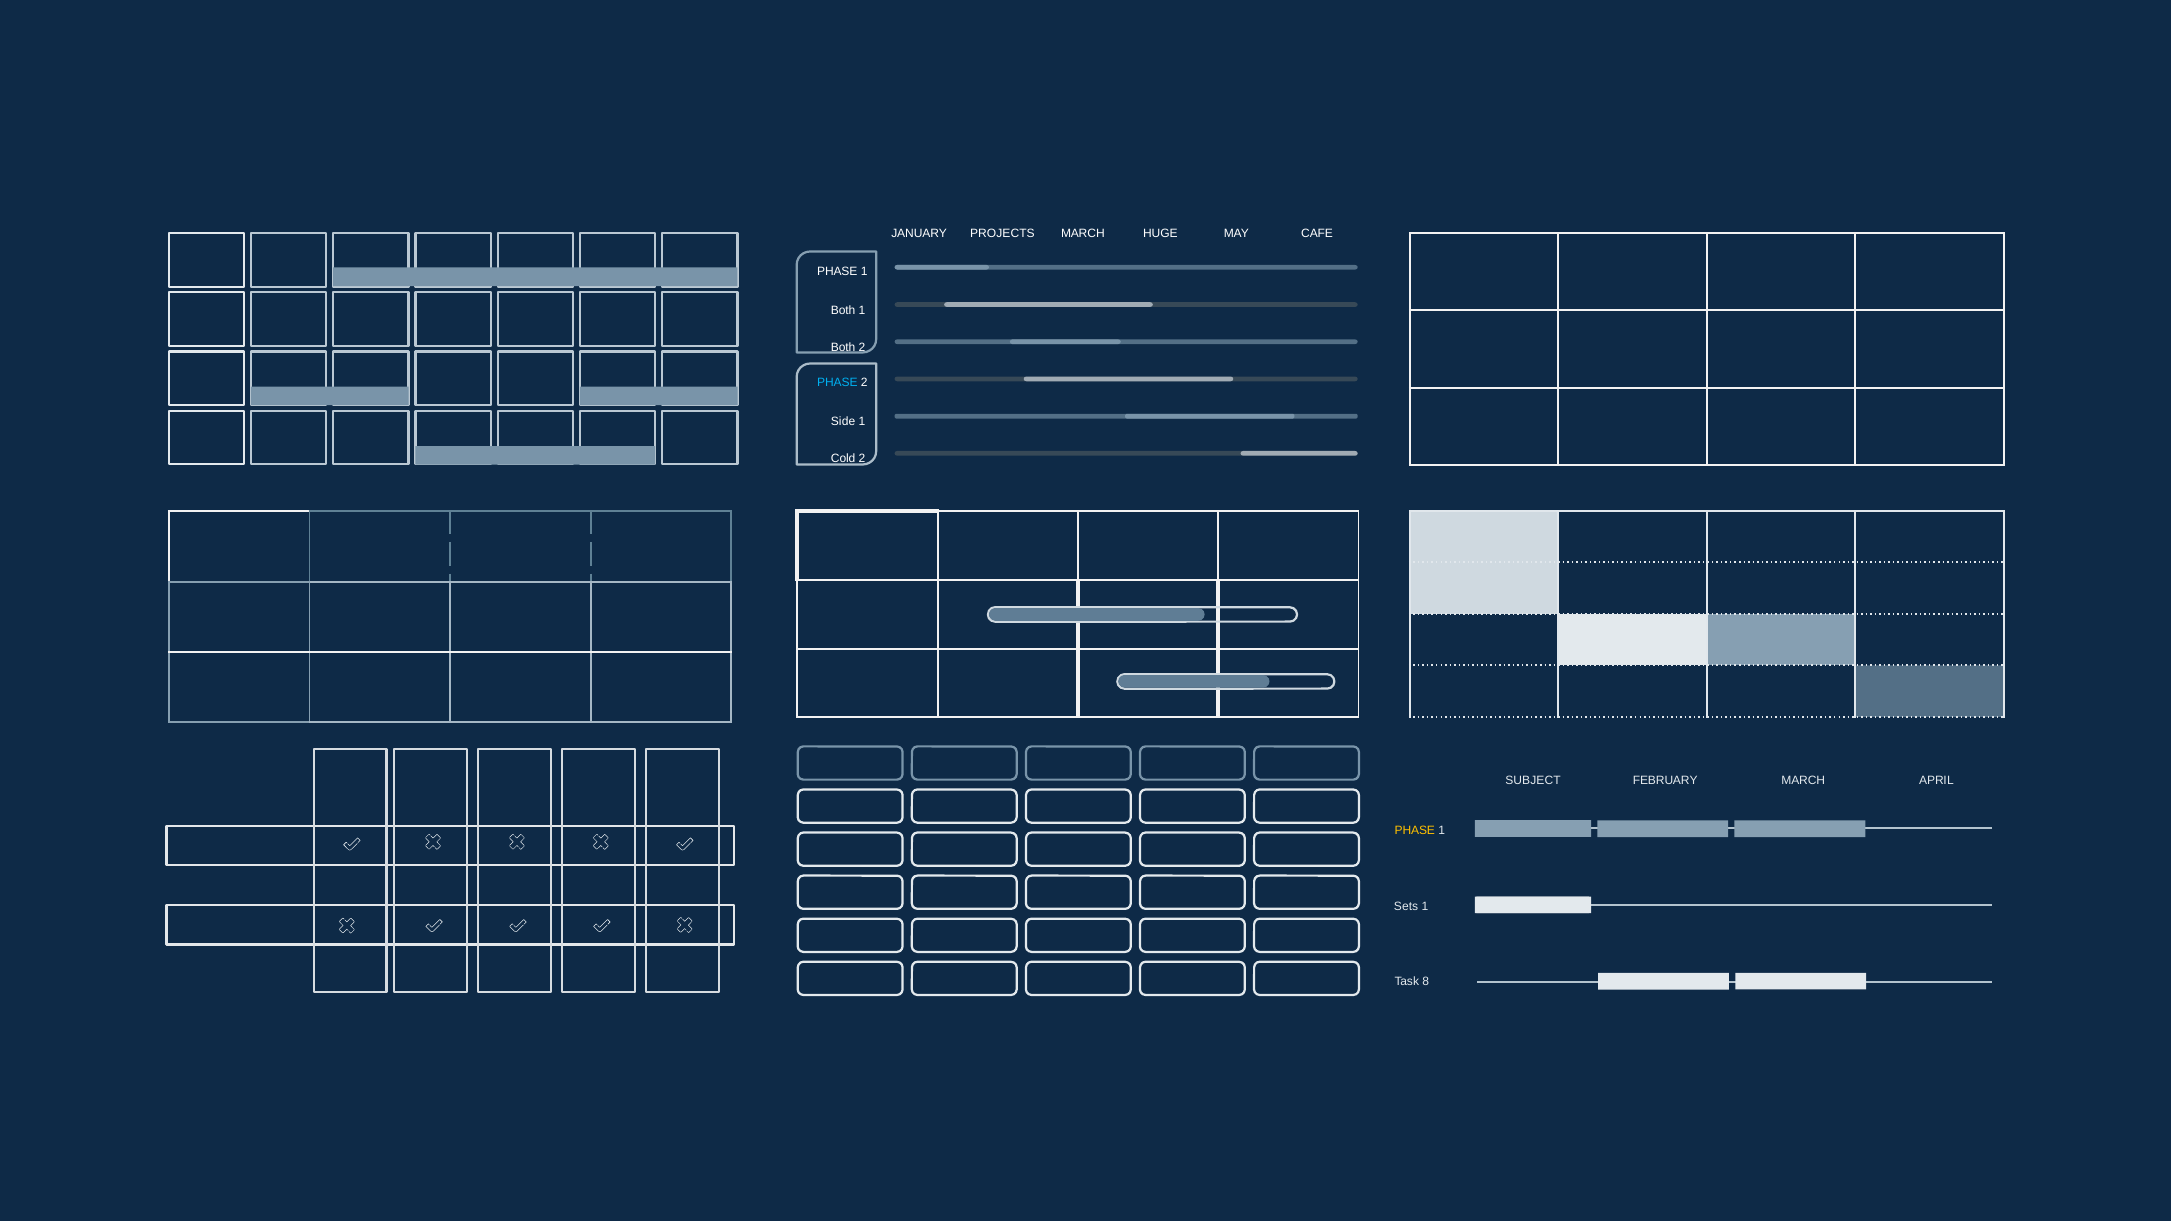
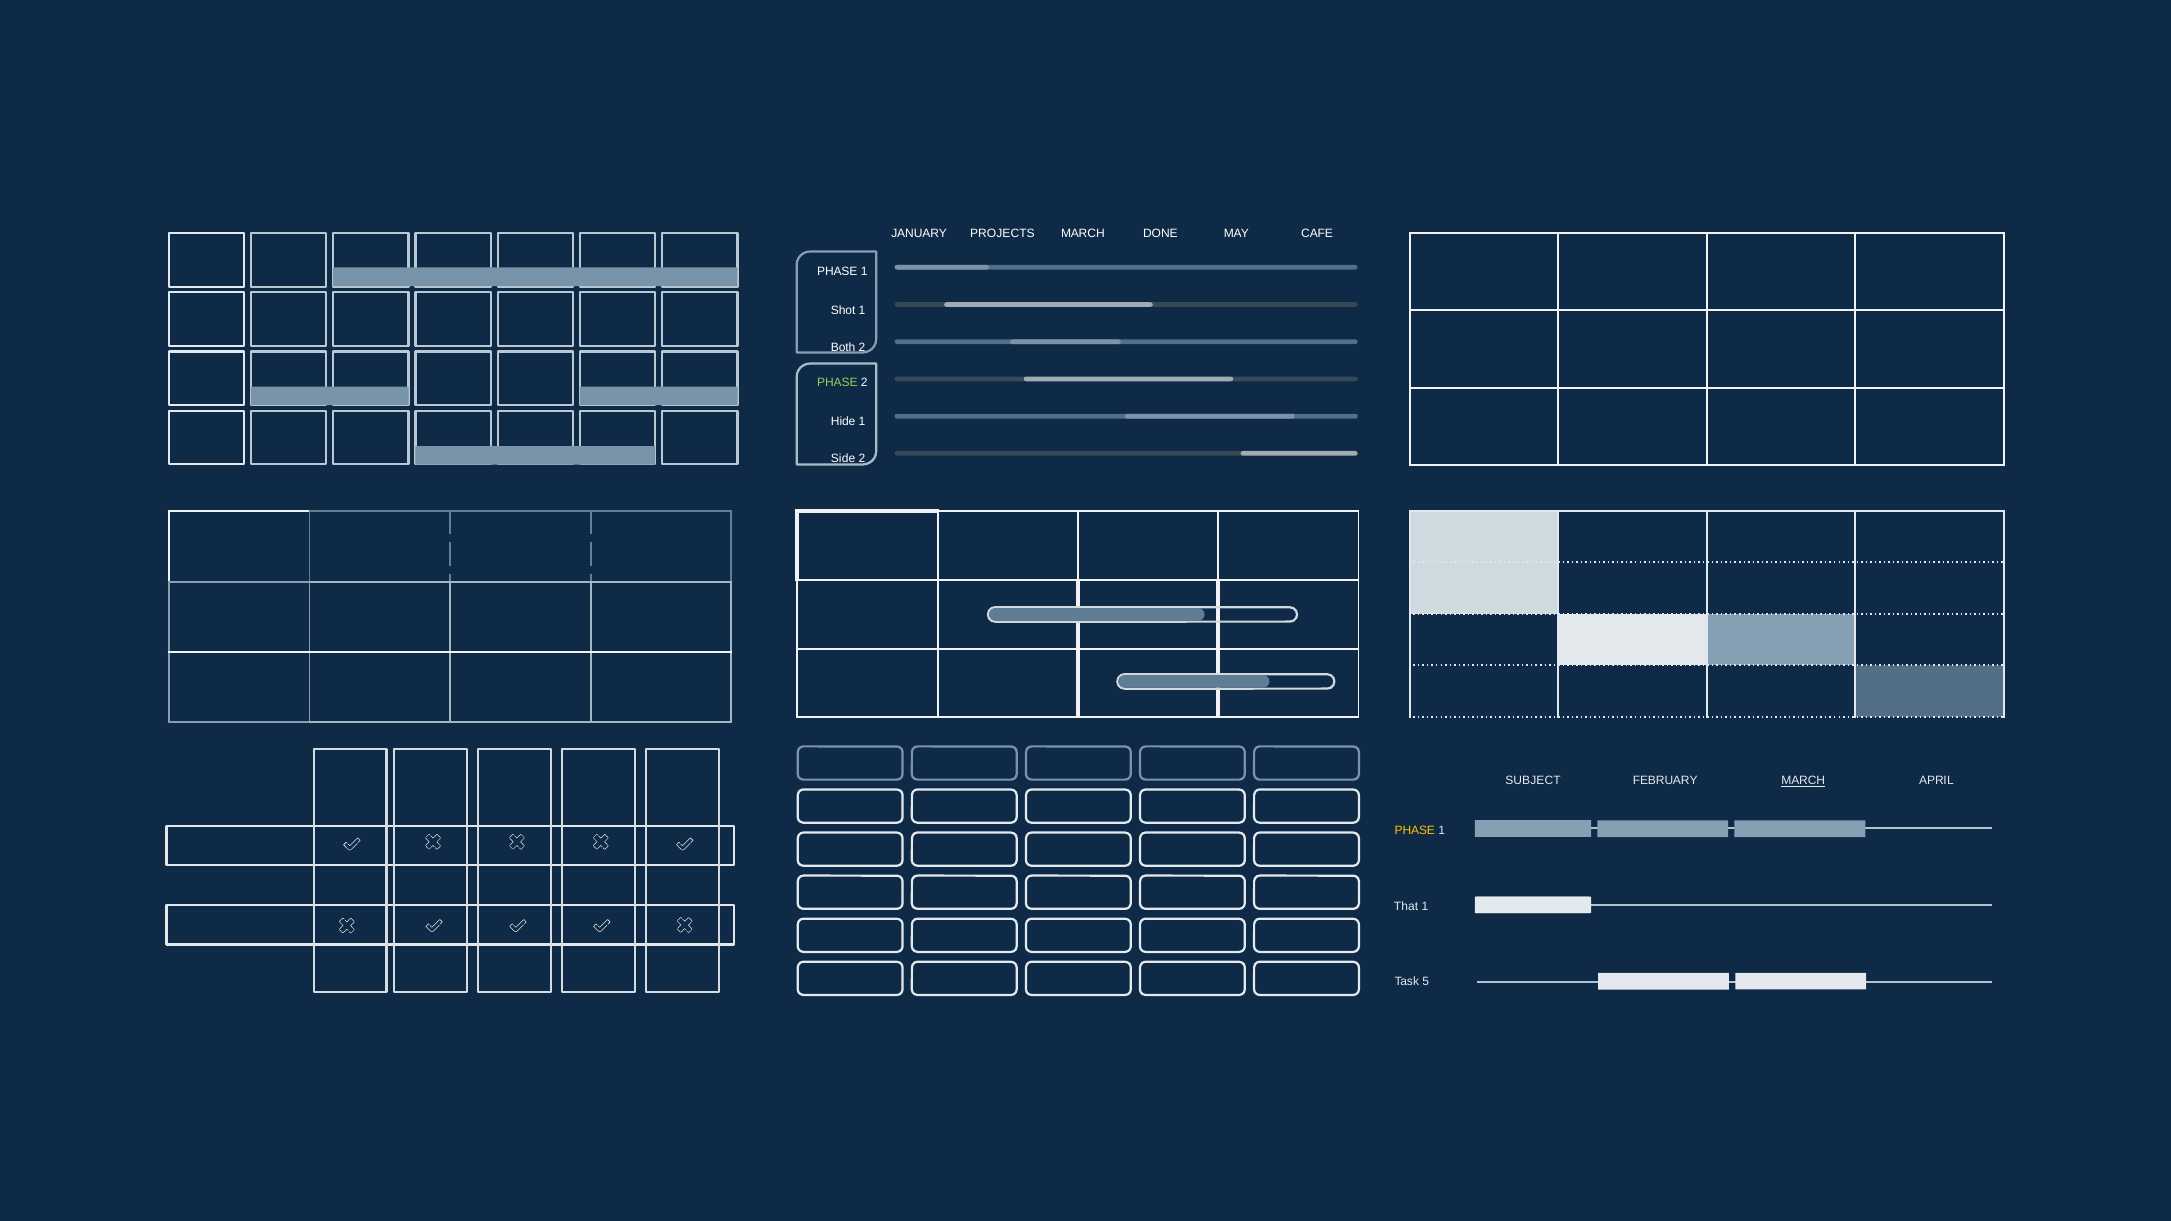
HUGE: HUGE -> DONE (1160, 234)
Both: Both -> Shot (843, 310)
PHASE colour: light blue -> light green (837, 382)
Side: Side -> Hide (843, 422)
Cold: Cold -> Side (843, 459)
MARCH underline: none -> present (1803, 781)
Sets: Sets -> That (1406, 907)
8: 8 -> 5 (1426, 982)
